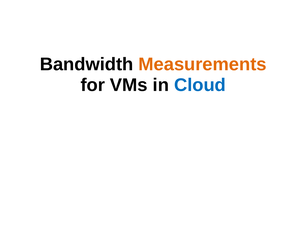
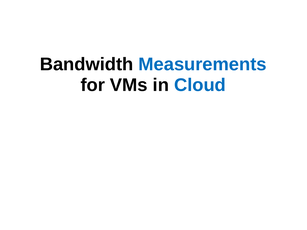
Measurements colour: orange -> blue (202, 64)
